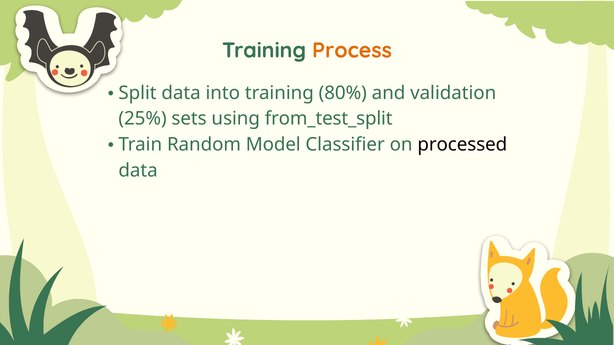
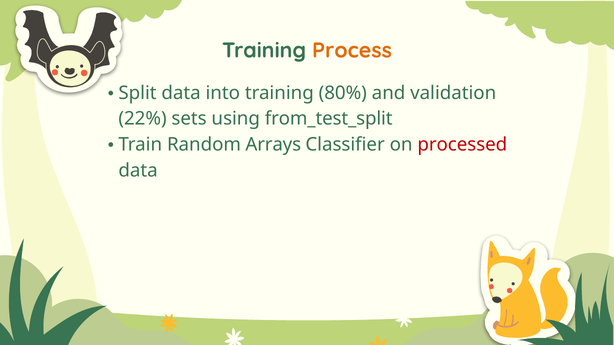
25%: 25% -> 22% (143, 119)
Model: Model -> Arrays (273, 145)
processed colour: black -> red (462, 145)
